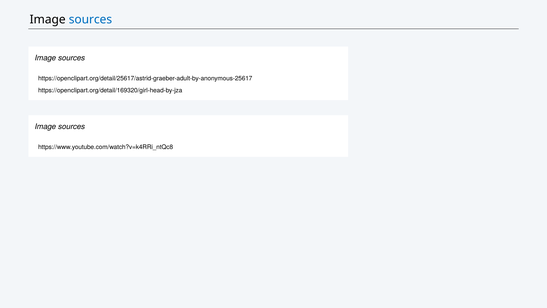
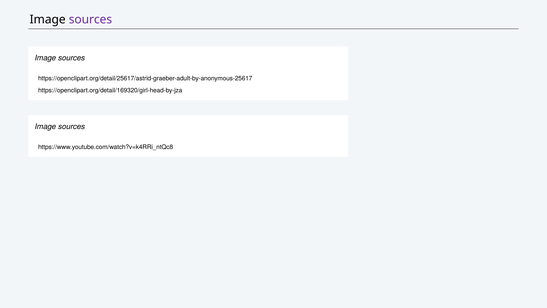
sources colour: blue -> purple (90, 19)
